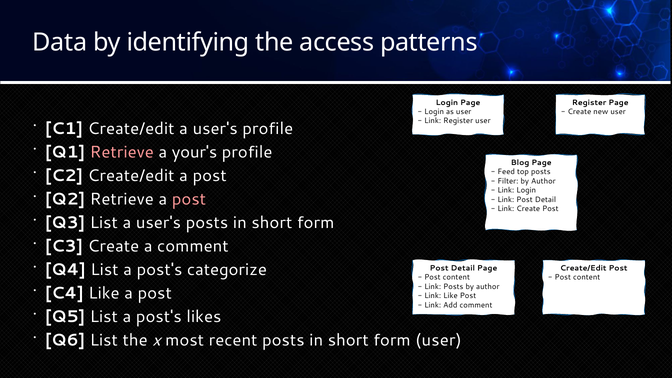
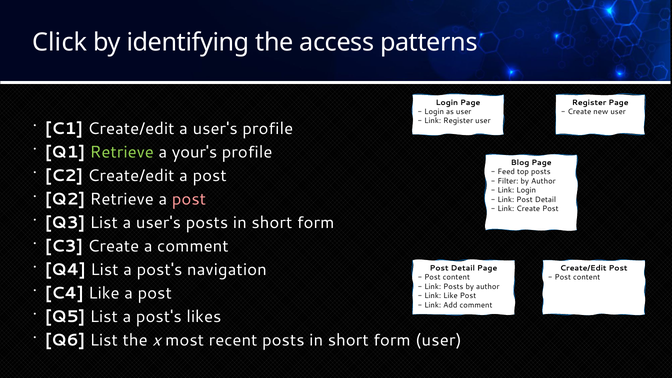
Data: Data -> Click (60, 43)
Retrieve colour: pink -> light green (122, 152)
categorize: categorize -> navigation (227, 270)
